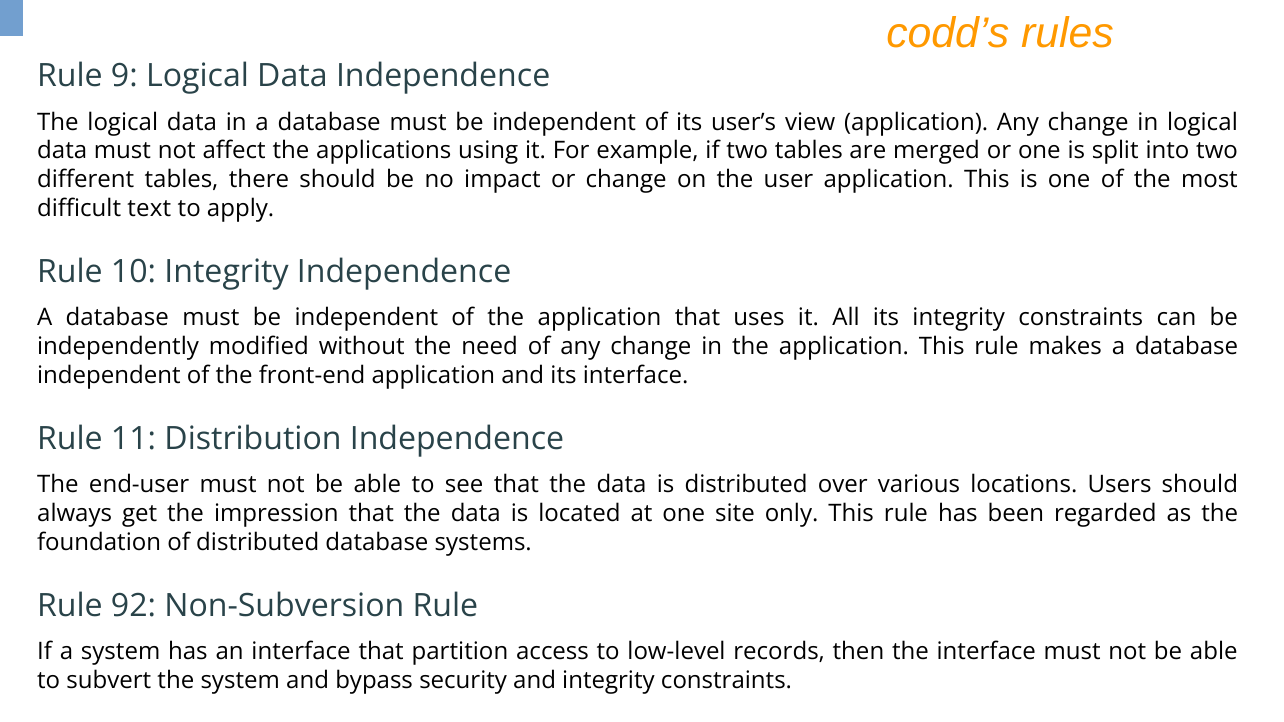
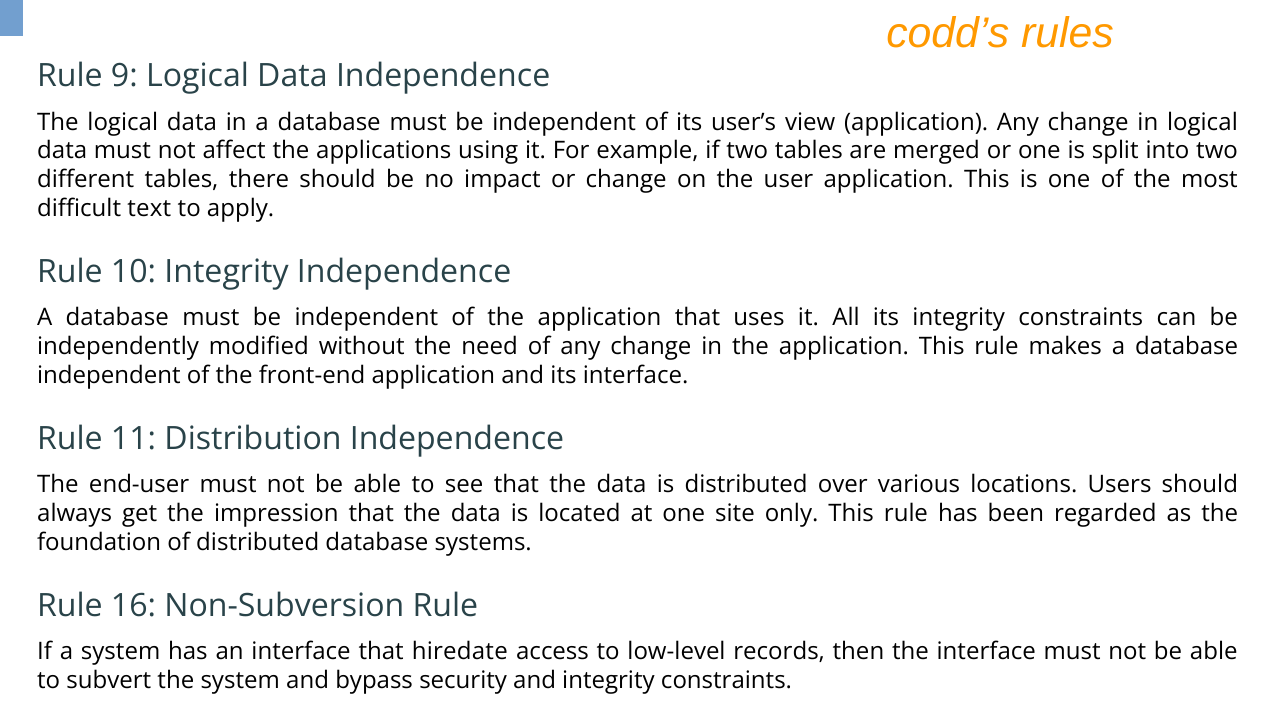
92: 92 -> 16 (134, 606)
partition: partition -> hiredate (460, 652)
